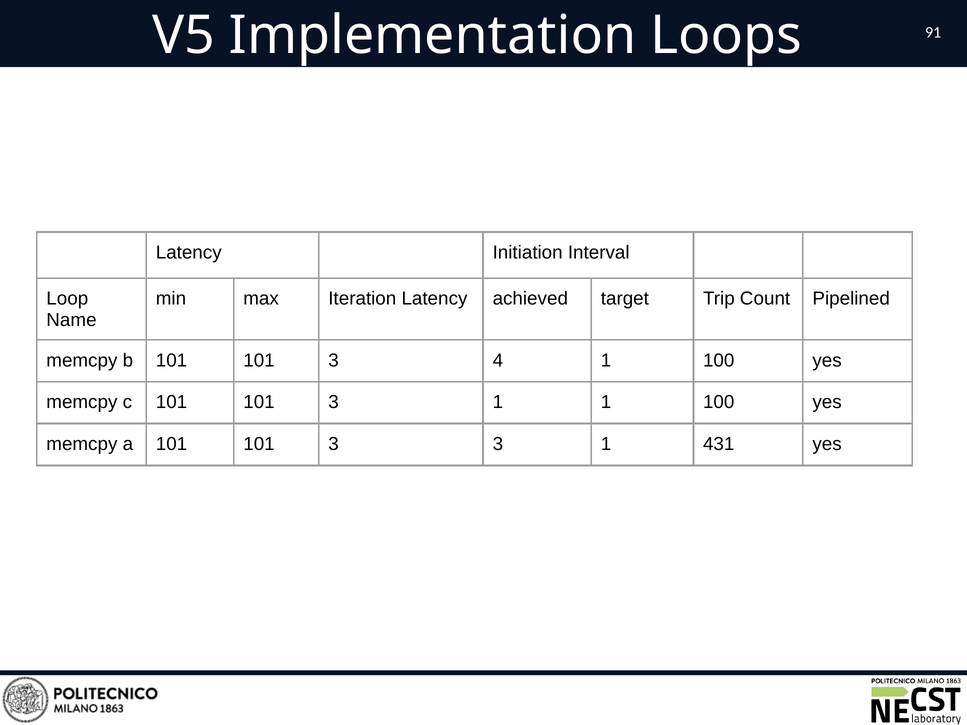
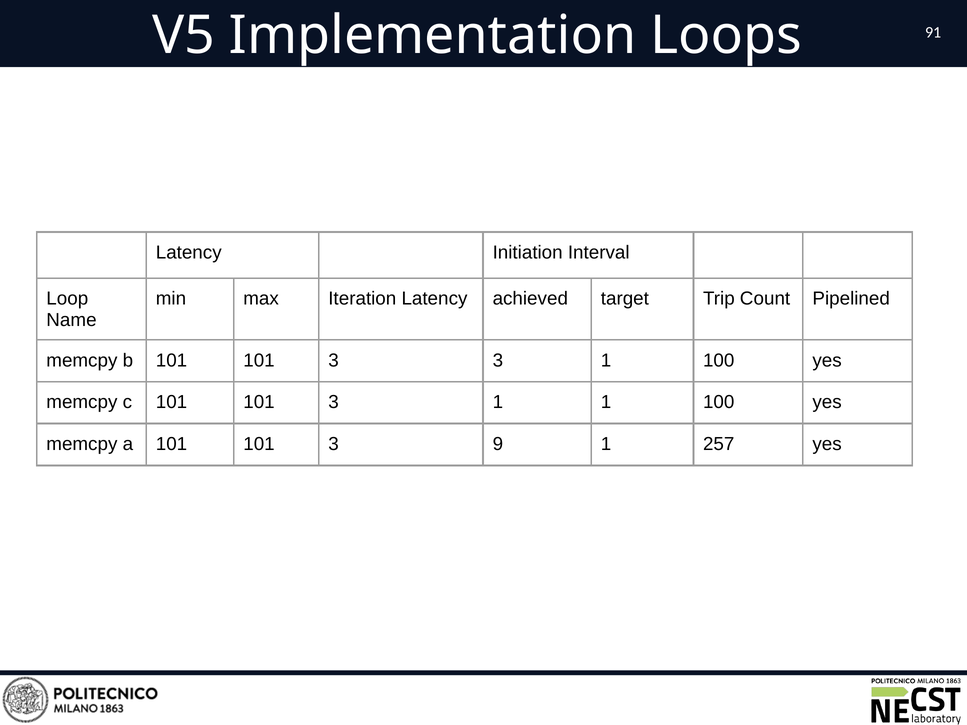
3 4: 4 -> 3 (498, 360)
3 3: 3 -> 9 (498, 444)
431: 431 -> 257 (719, 444)
